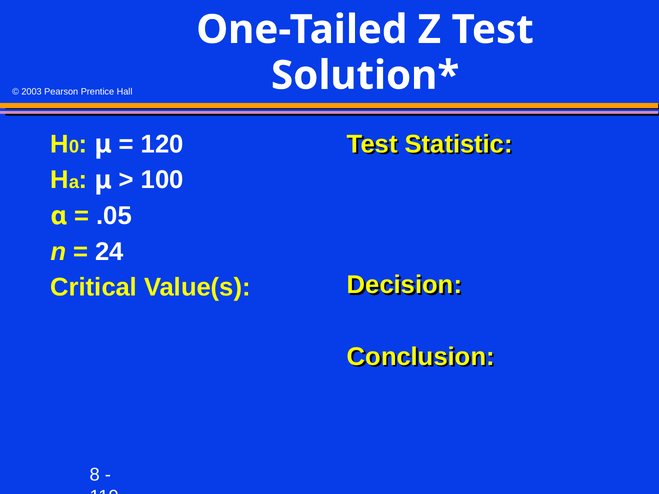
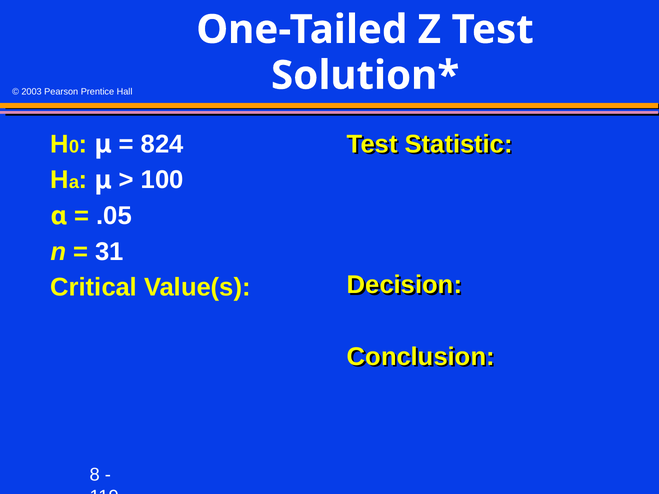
120: 120 -> 824 (162, 144)
24: 24 -> 31 (109, 252)
